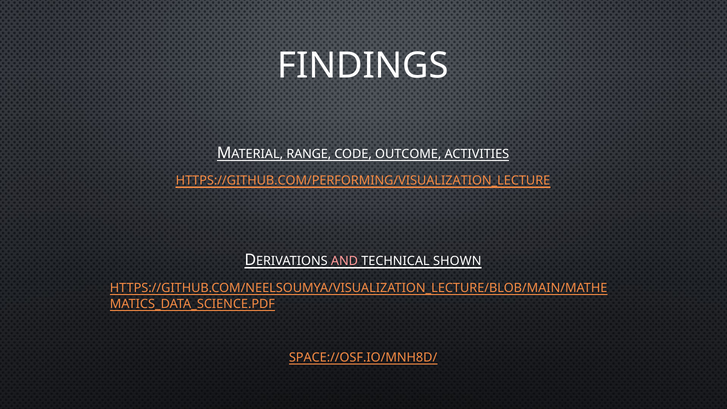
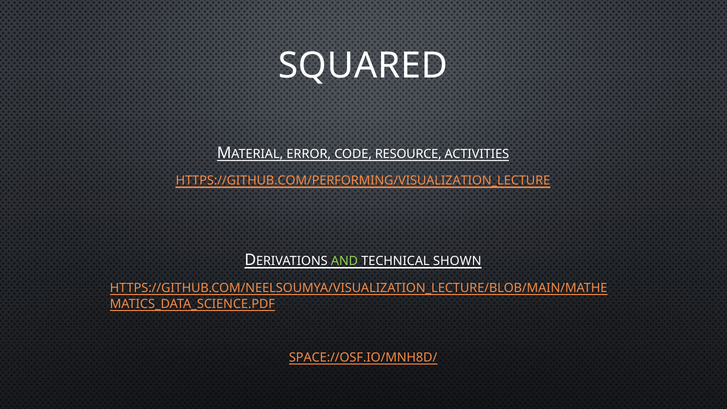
FINDINGS: FINDINGS -> SQUARED (363, 66)
RANGE: RANGE -> ERROR (309, 154)
OUTCOME: OUTCOME -> RESOURCE (408, 154)
AND colour: pink -> light green (344, 261)
